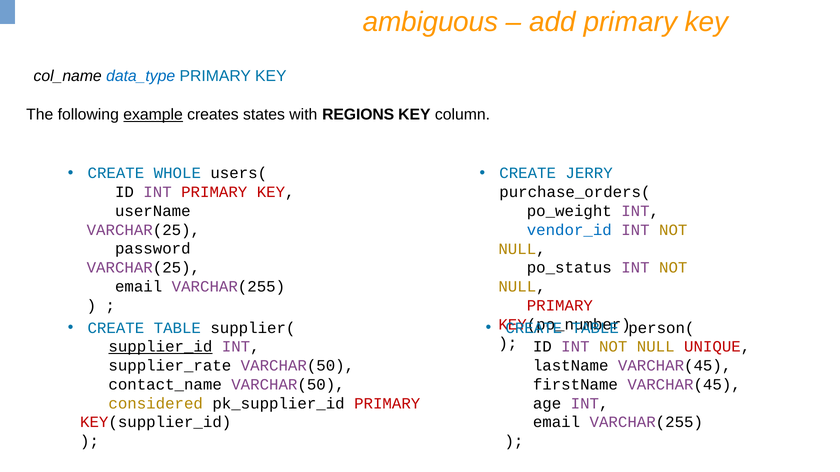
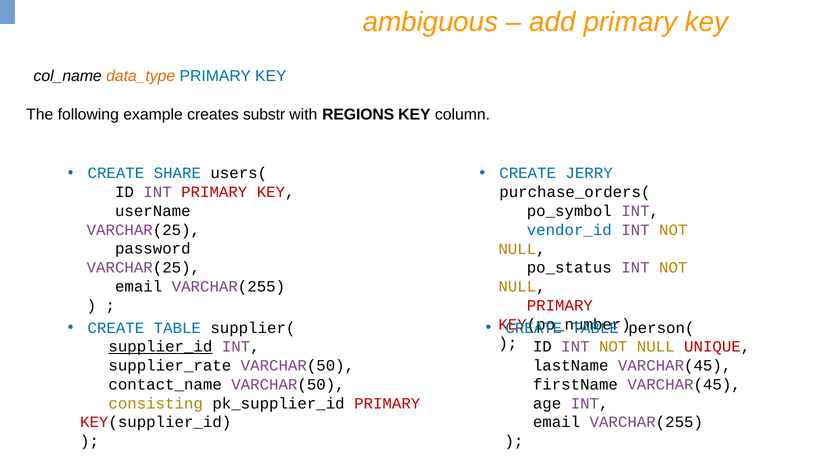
data_type colour: blue -> orange (141, 76)
example underline: present -> none (153, 115)
states: states -> substr (264, 115)
WHOLE: WHOLE -> SHARE (177, 173)
po_weight: po_weight -> po_symbol (569, 211)
considered: considered -> consisting (156, 404)
